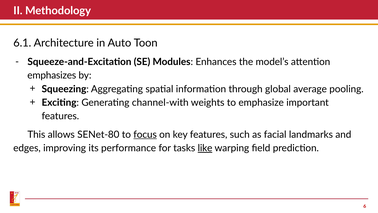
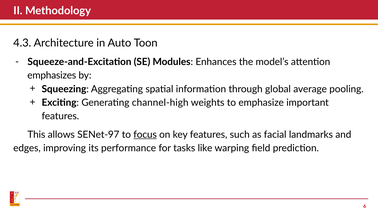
6.1: 6.1 -> 4.3 (22, 43)
channel-with: channel-with -> channel-high (160, 102)
SENet-80: SENet-80 -> SENet-97 (98, 134)
like underline: present -> none (205, 148)
